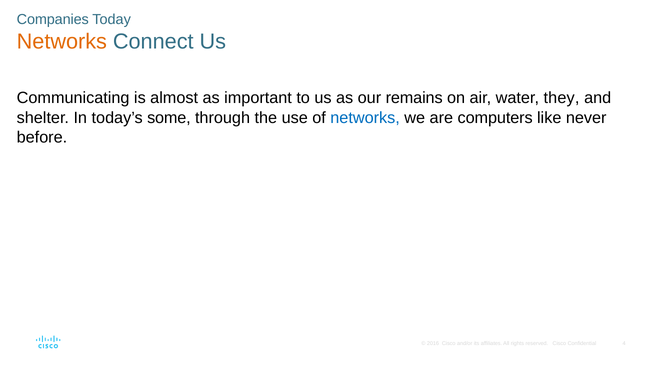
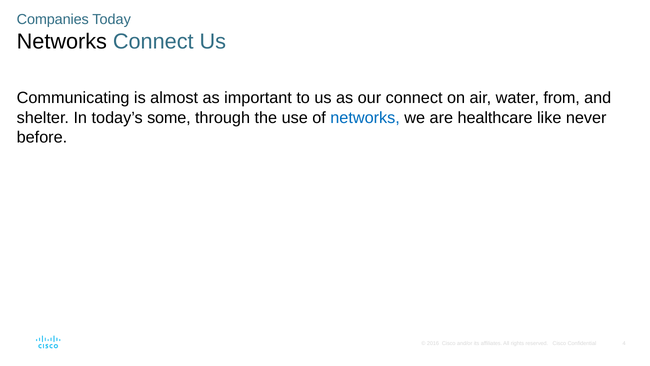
Networks colour: orange -> black (62, 42)
our remains: remains -> connect (414, 98)
they: they -> from (562, 98)
computers: computers -> healthcare (495, 118)
